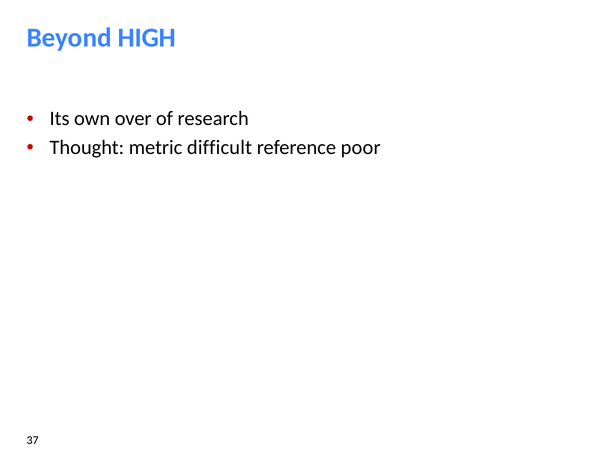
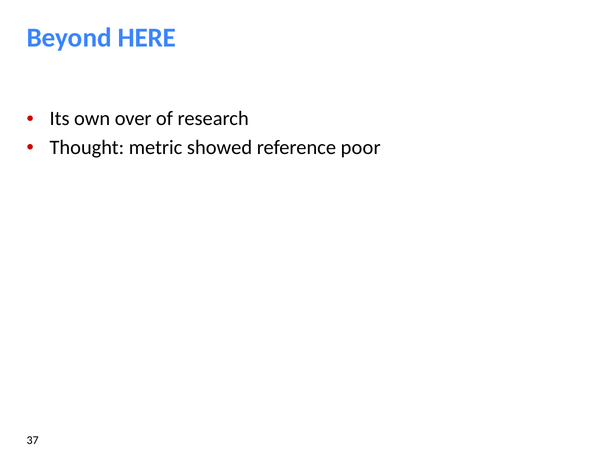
HIGH: HIGH -> HERE (147, 38)
difficult: difficult -> showed (220, 147)
